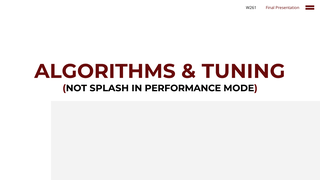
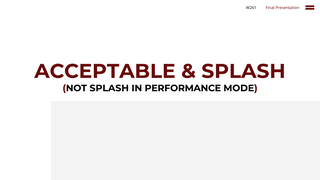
ALGORITHMS: ALGORITHMS -> ACCEPTABLE (105, 71)
TUNING: TUNING -> SPLASH (244, 71)
